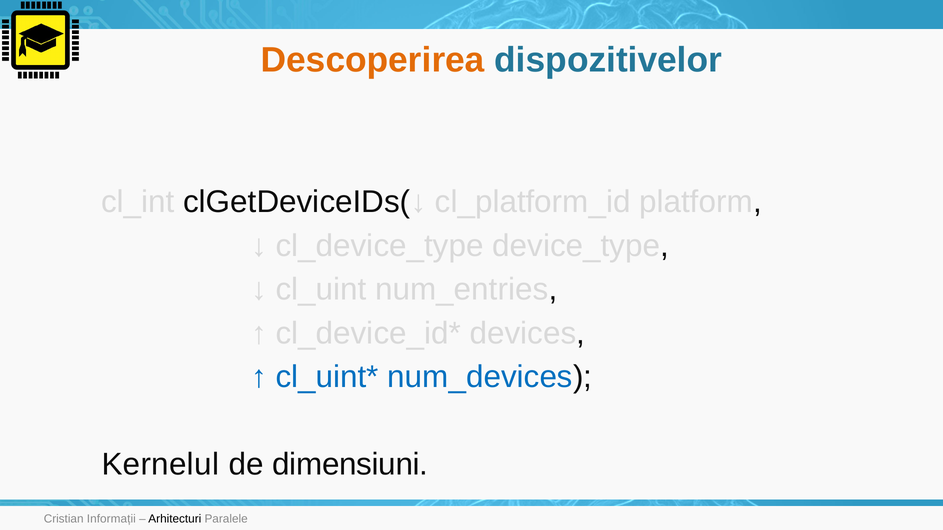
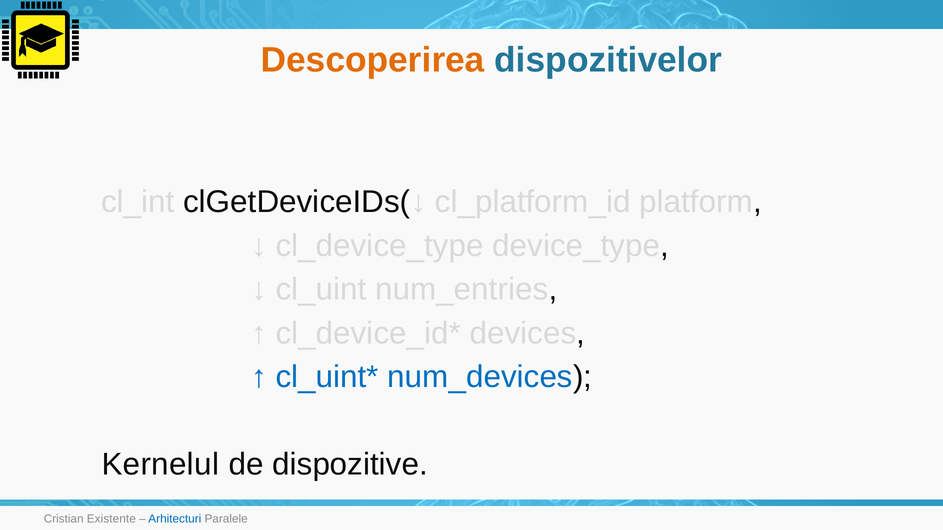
dimensiuni: dimensiuni -> dispozitive (350, 465)
Informații: Informații -> Existente (111, 519)
Arhitecturi colour: black -> blue (175, 519)
